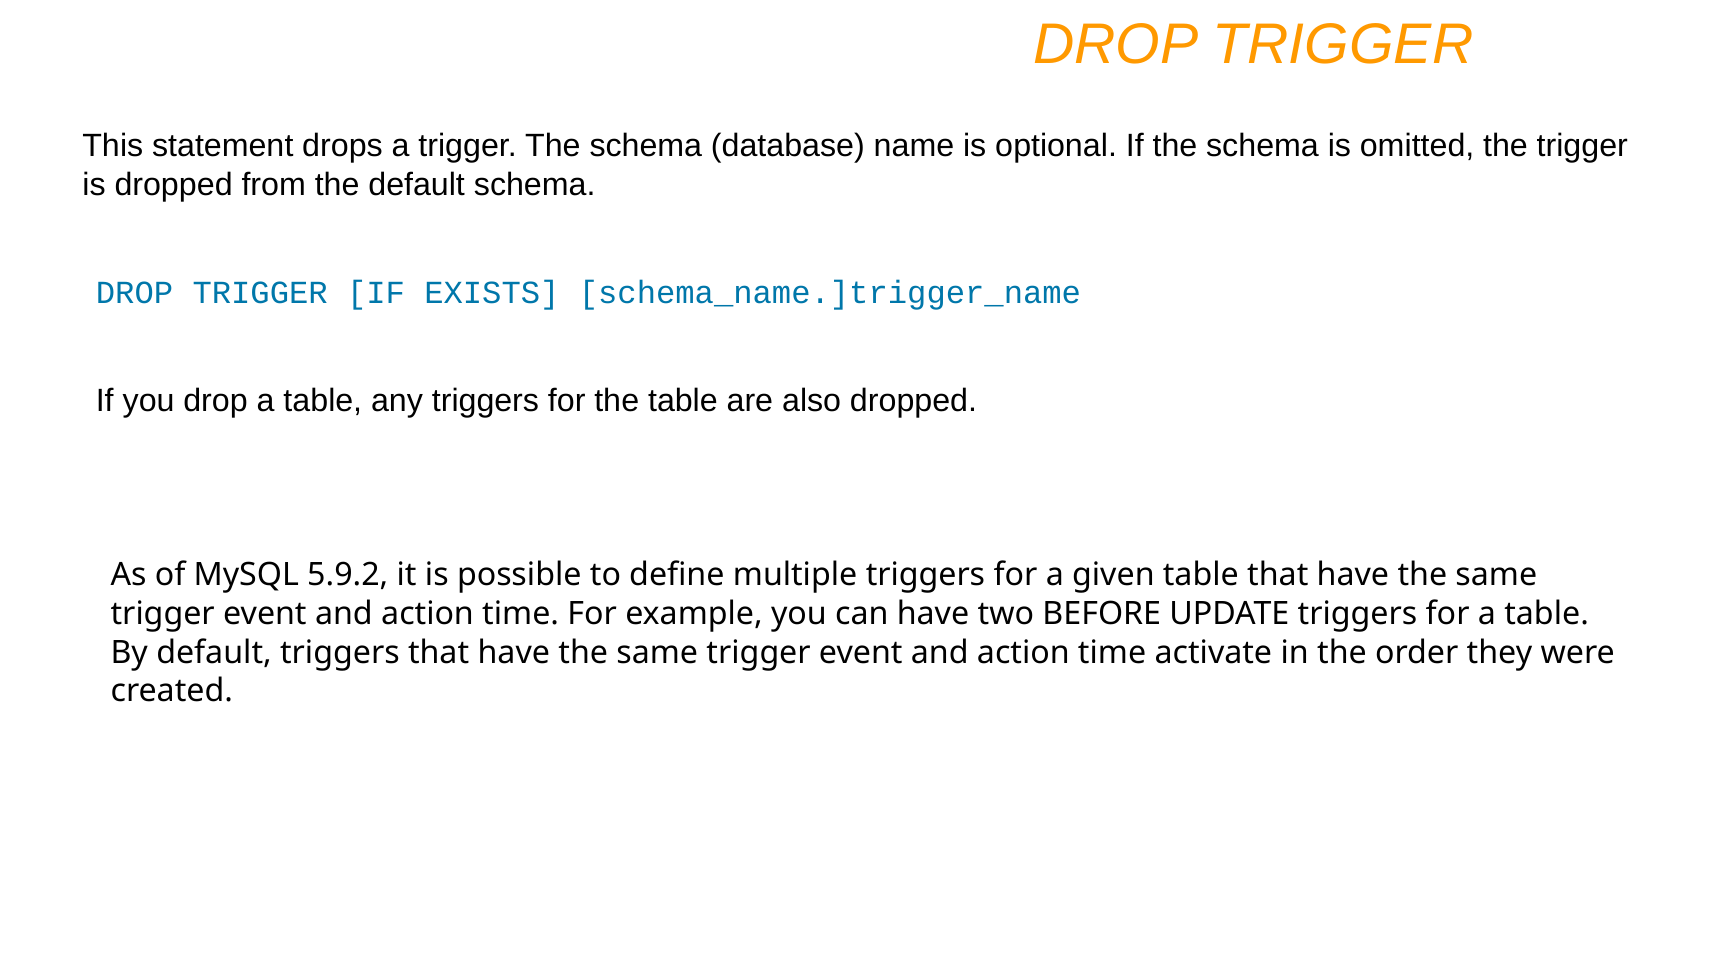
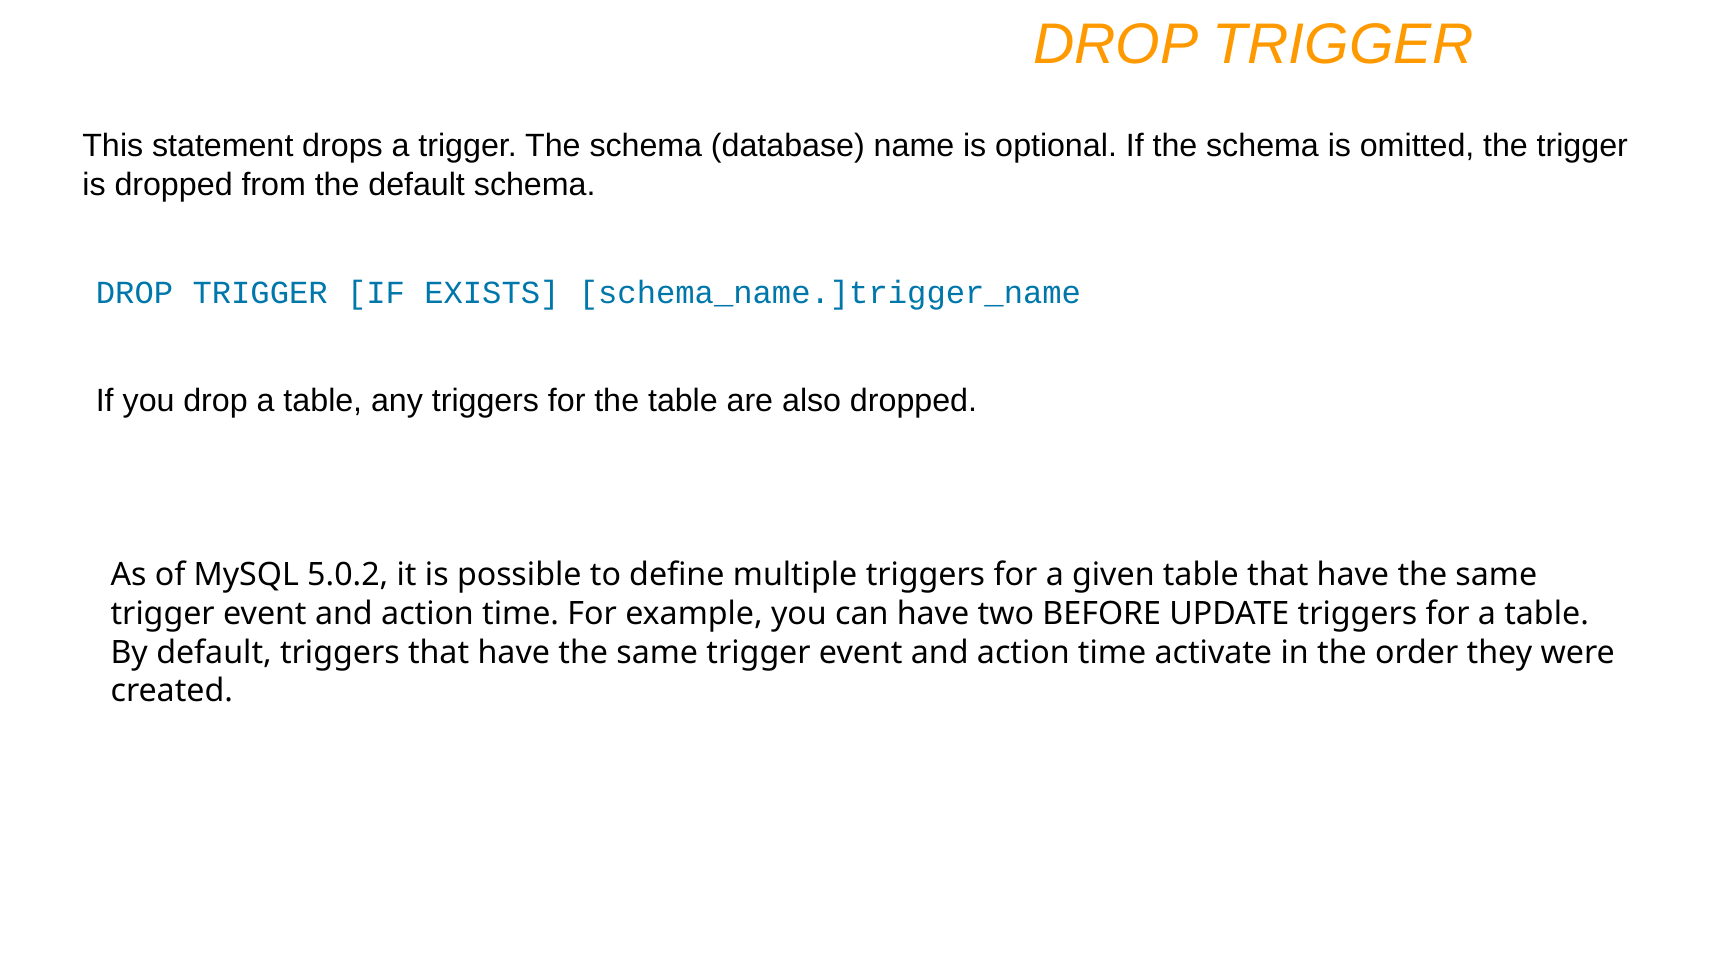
5.9.2: 5.9.2 -> 5.0.2 (348, 575)
